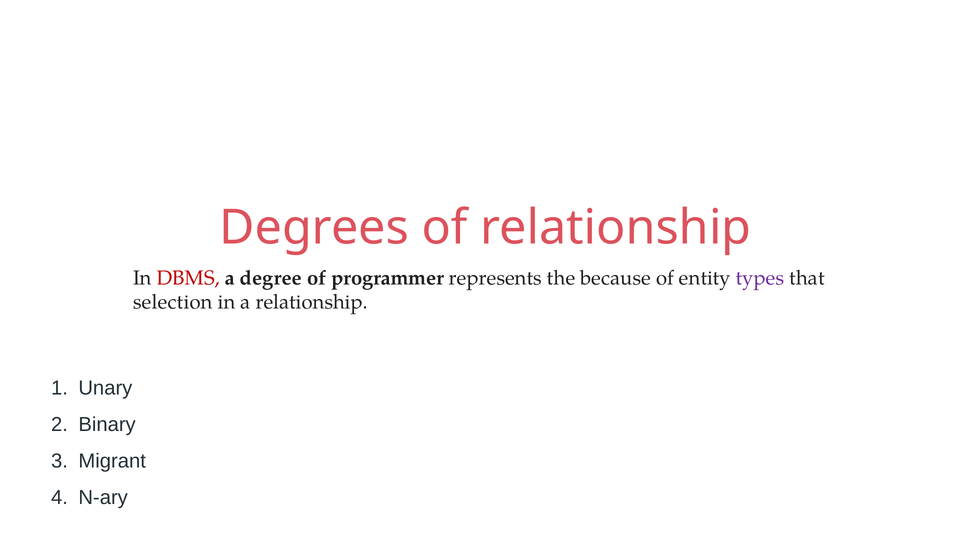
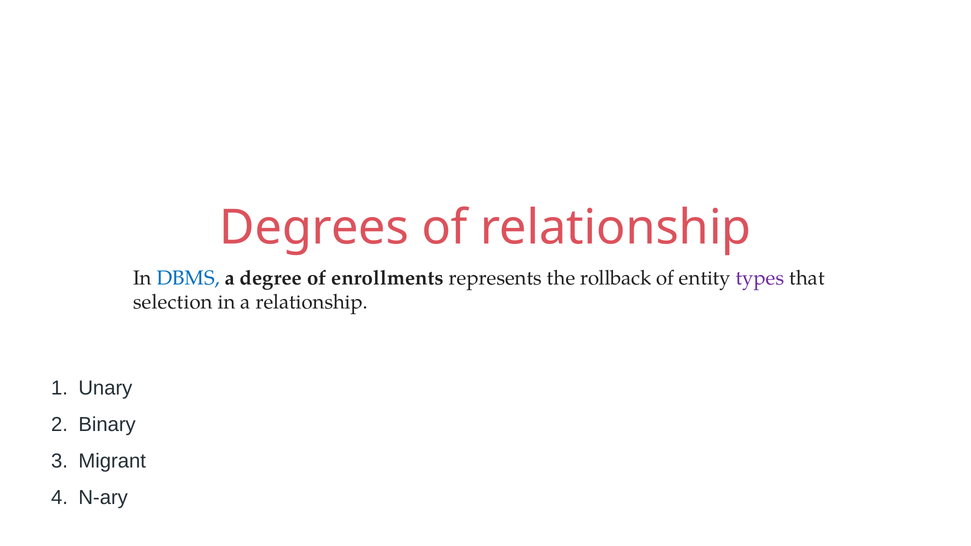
DBMS colour: red -> blue (188, 278)
programmer: programmer -> enrollments (387, 278)
because: because -> rollback (616, 278)
